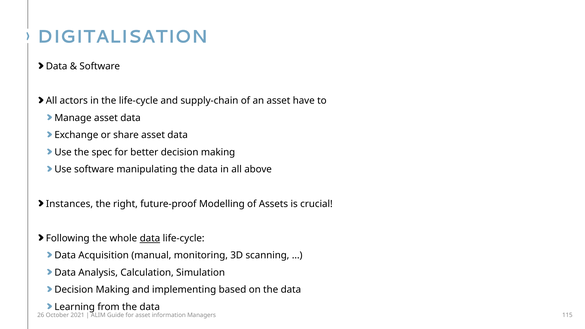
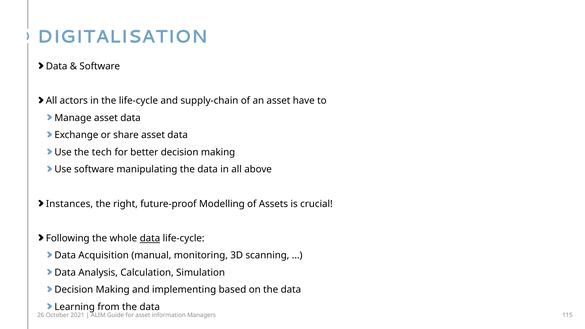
spec: spec -> tech (102, 152)
